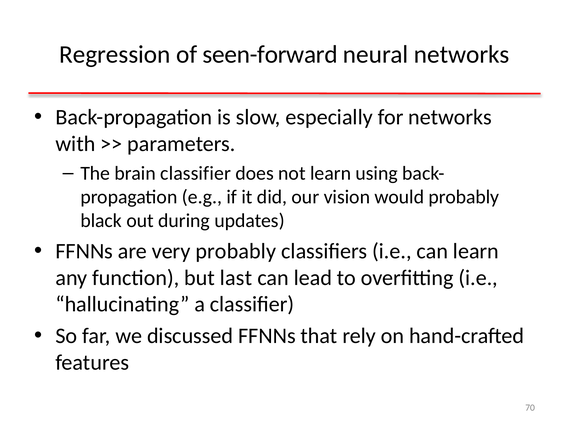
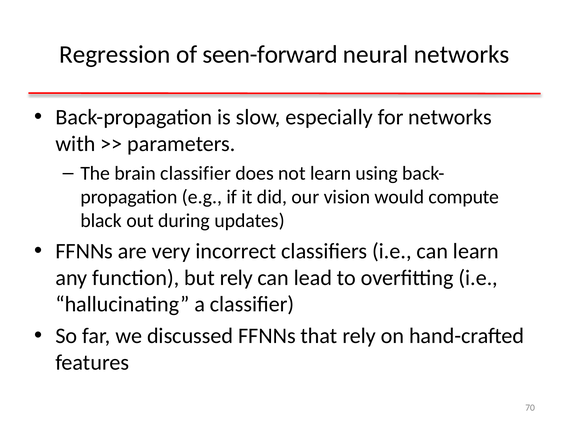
would probably: probably -> compute (464, 197)
very probably: probably -> incorrect (236, 251)
but last: last -> rely (236, 278)
